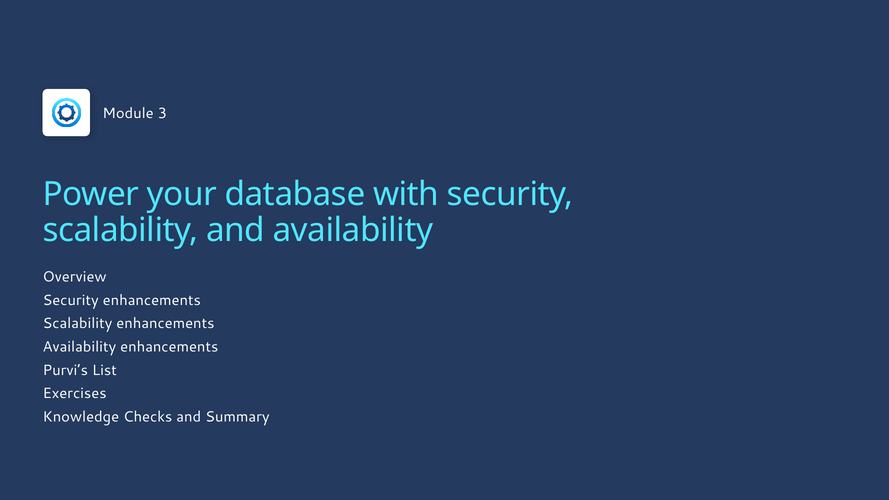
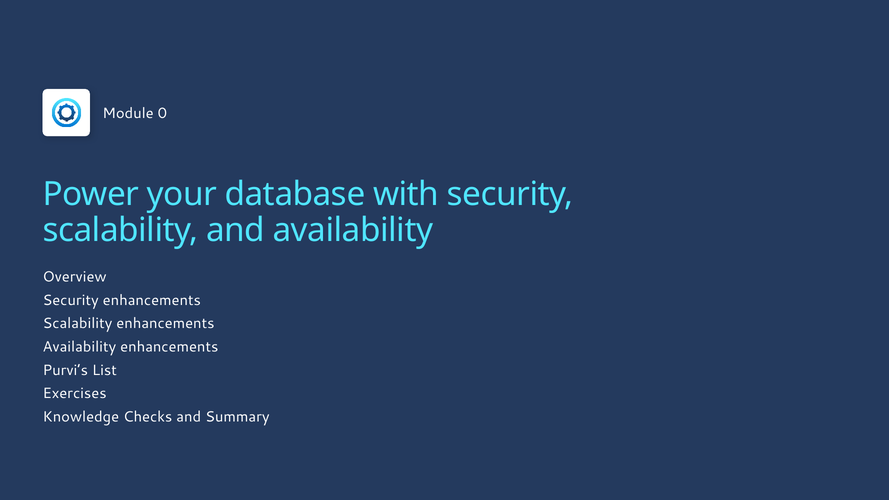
3: 3 -> 0 (162, 114)
